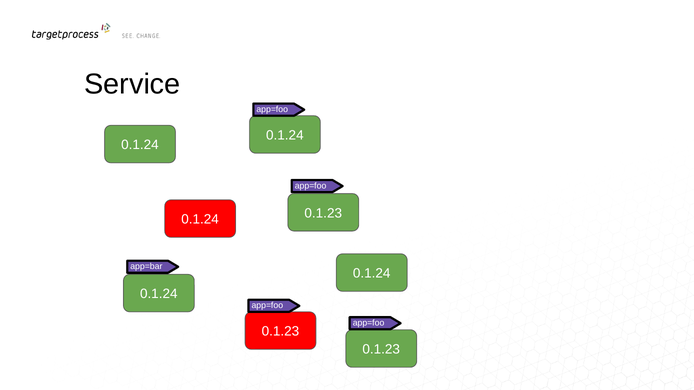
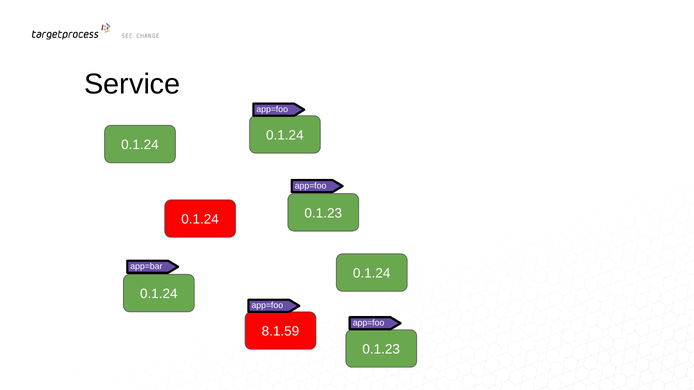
0.1.23: 0.1.23 -> 8.1.59 (280, 332)
